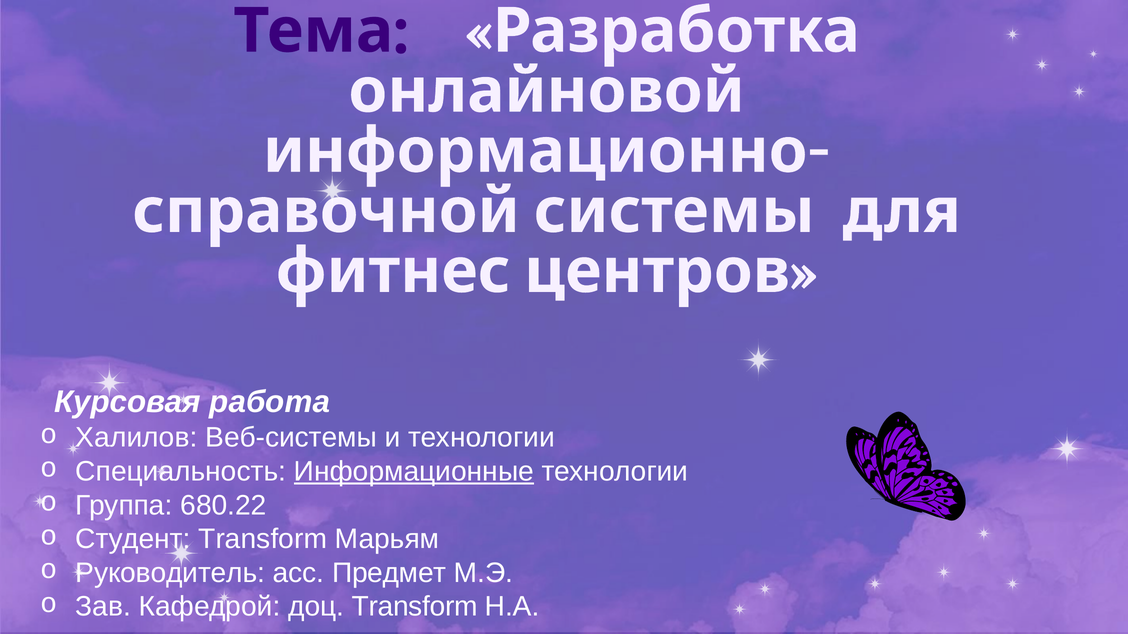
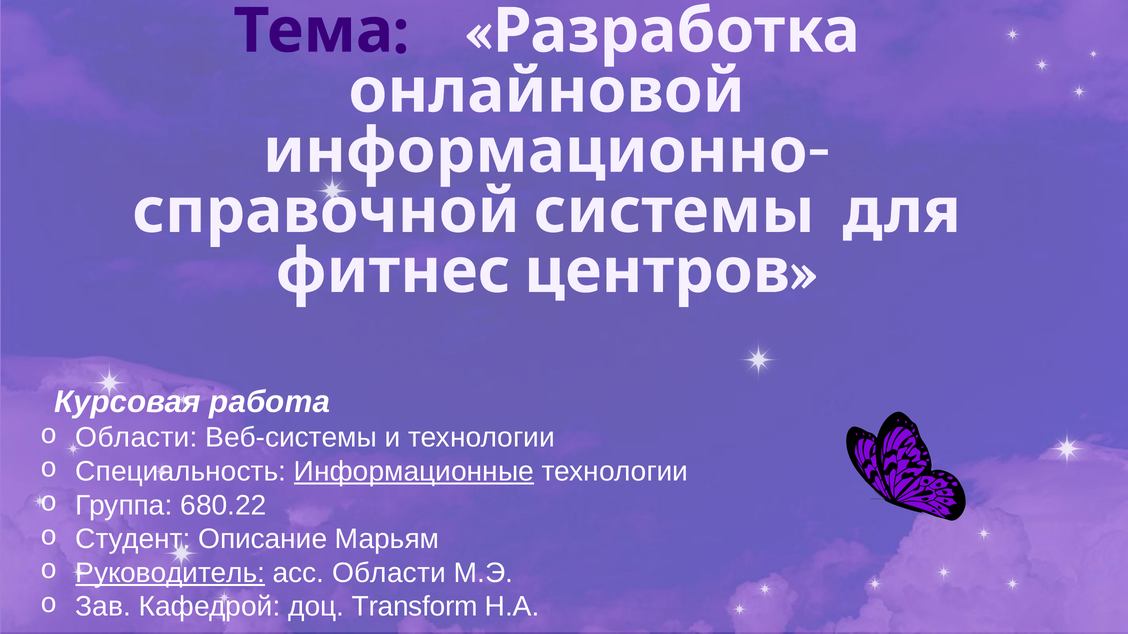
Халилов: Халилов -> Области (137, 438)
Студент Transform: Transform -> Описание (263, 540)
Руководитель underline: none -> present (170, 573)
асс Предмет: Предмет -> Области (389, 573)
